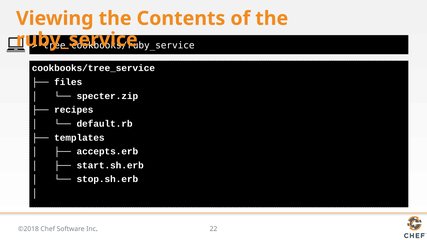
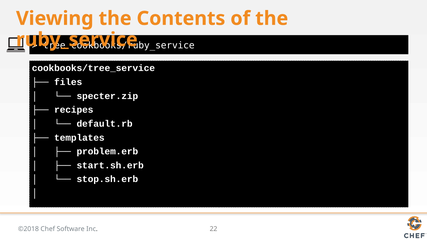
accepts.erb: accepts.erb -> problem.erb (107, 152)
